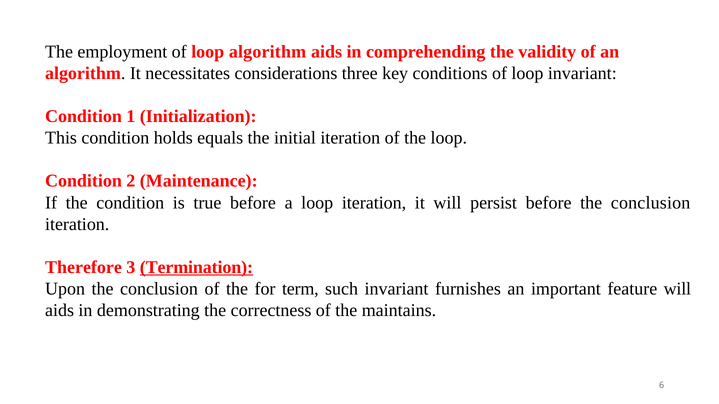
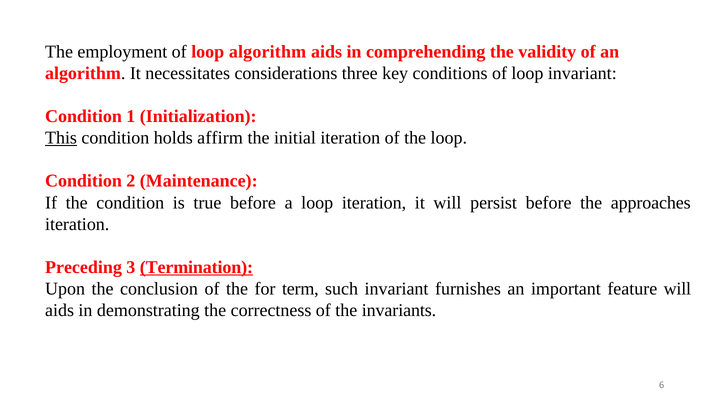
This underline: none -> present (61, 138)
equals: equals -> affirm (220, 138)
before the conclusion: conclusion -> approaches (651, 203)
Therefore: Therefore -> Preceding (83, 268)
maintains: maintains -> invariants (399, 311)
